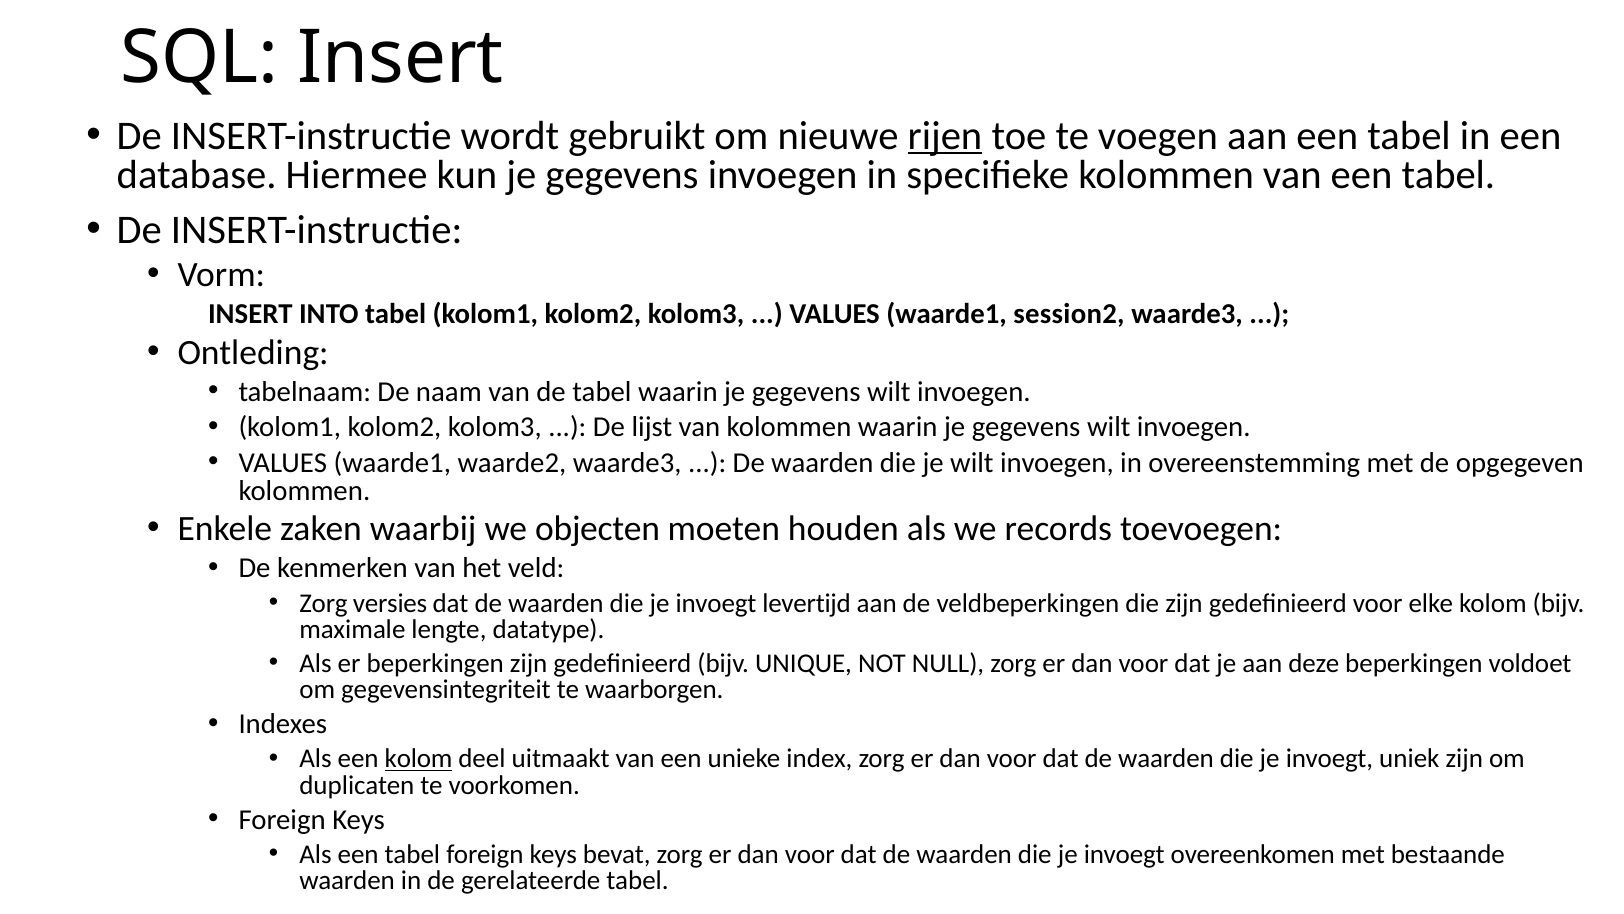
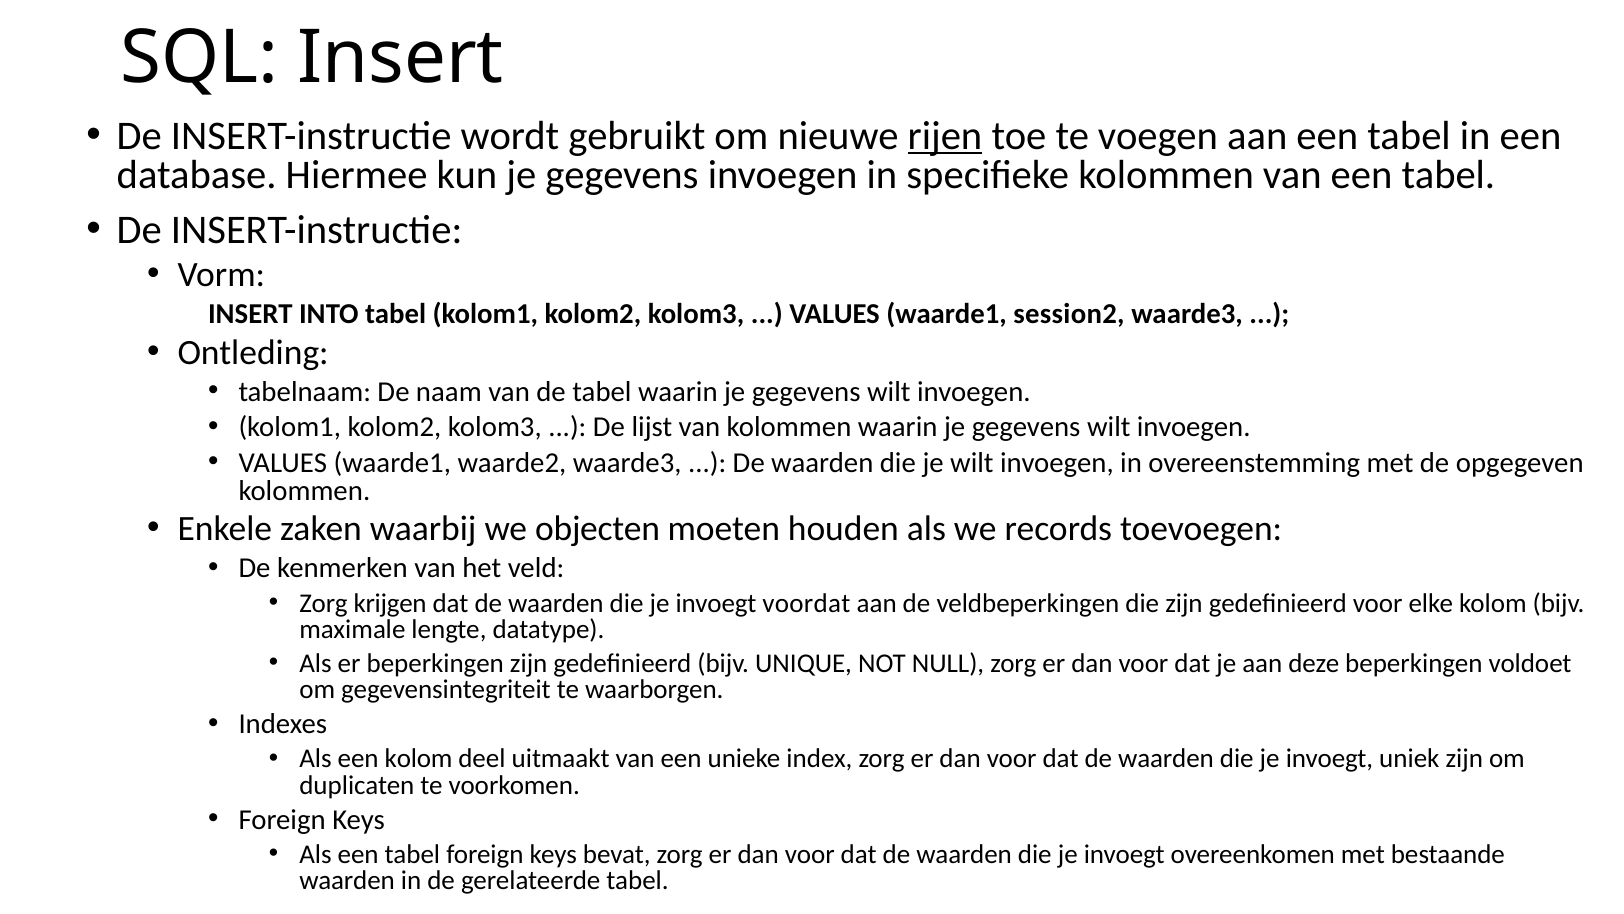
versies: versies -> krijgen (390, 603)
levertijd: levertijd -> voordat (806, 603)
kolom underline: present -> none (419, 759)
